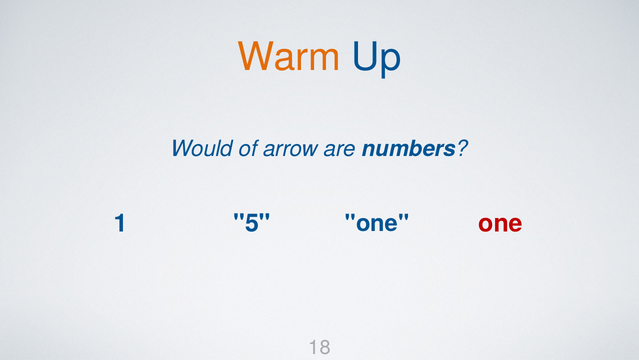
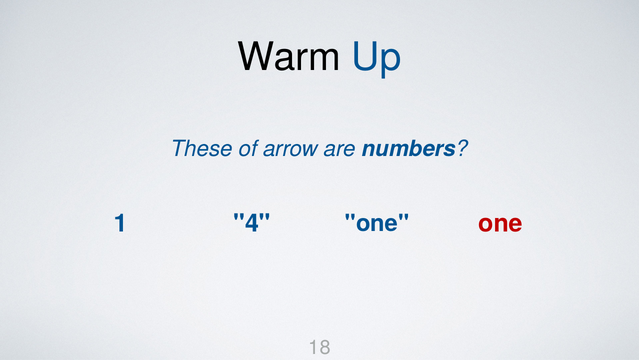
Warm colour: orange -> black (289, 57)
Would: Would -> These (202, 149)
5: 5 -> 4 (252, 223)
